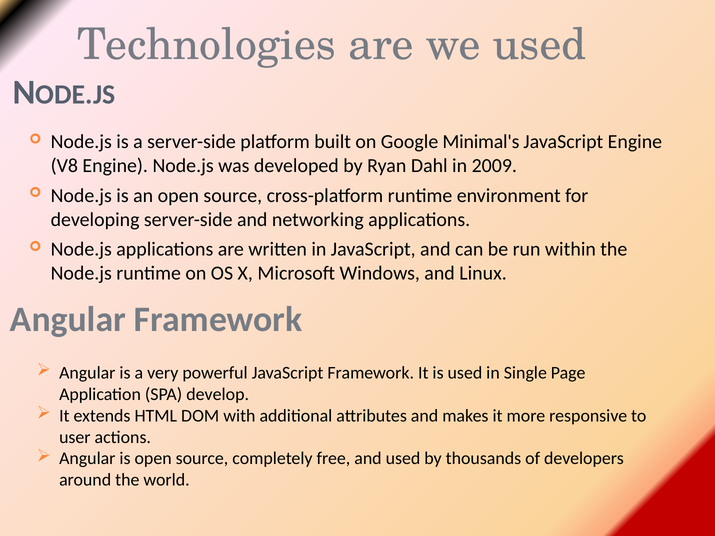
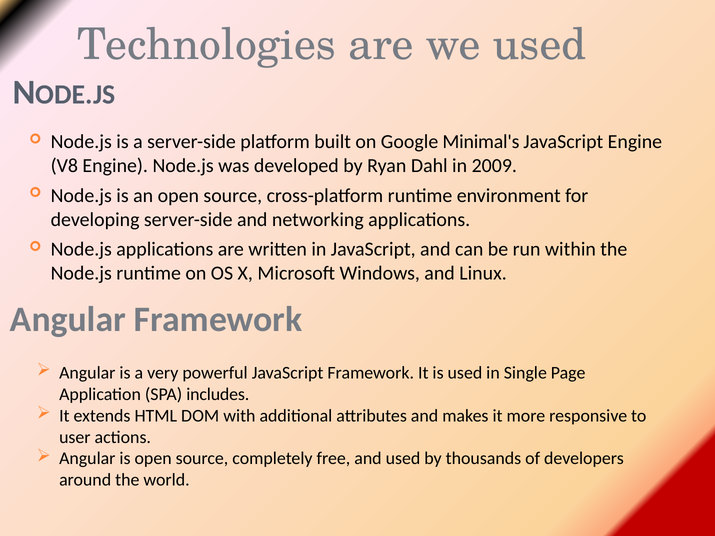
develop: develop -> includes (218, 394)
